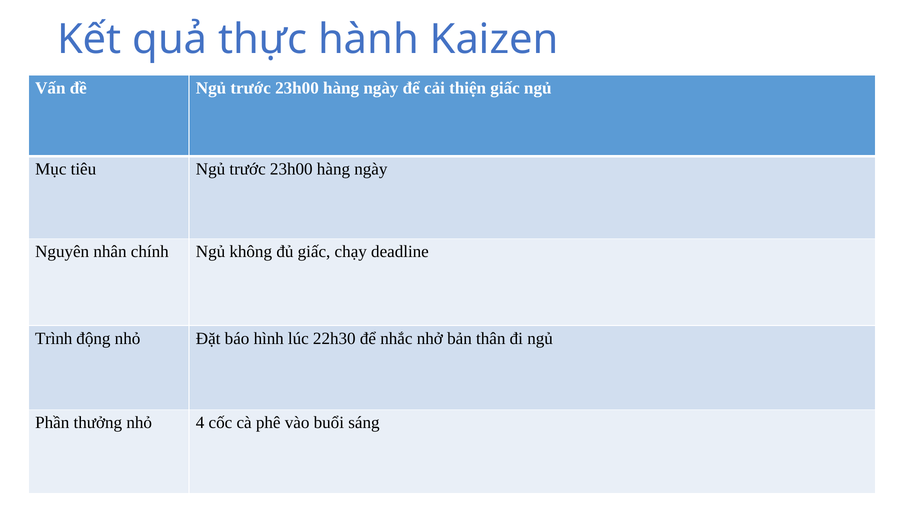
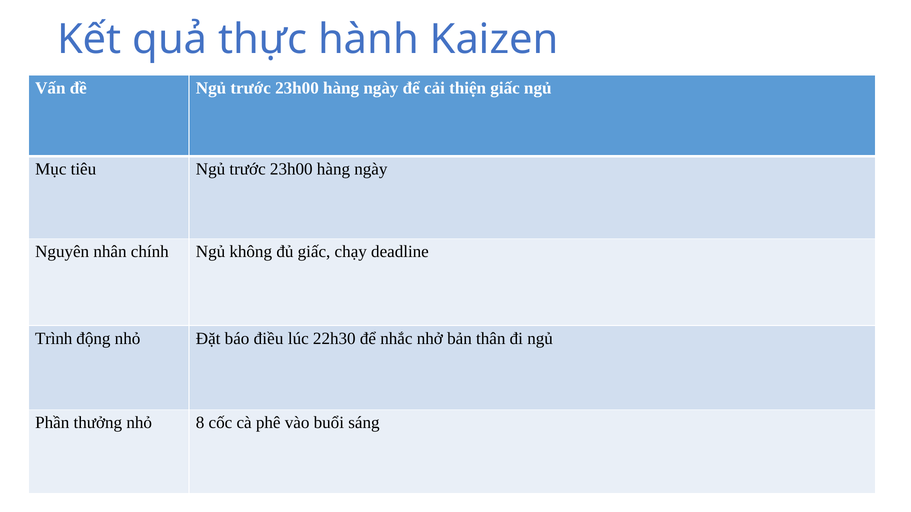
hình: hình -> điều (269, 339)
4: 4 -> 8 (200, 423)
